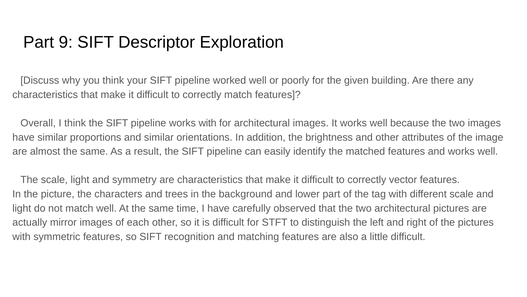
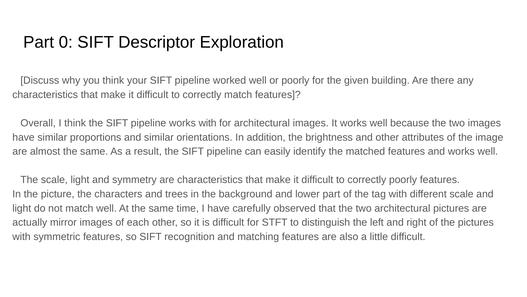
9: 9 -> 0 (66, 42)
correctly vector: vector -> poorly (403, 180)
